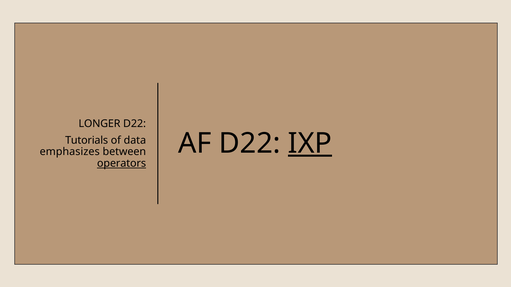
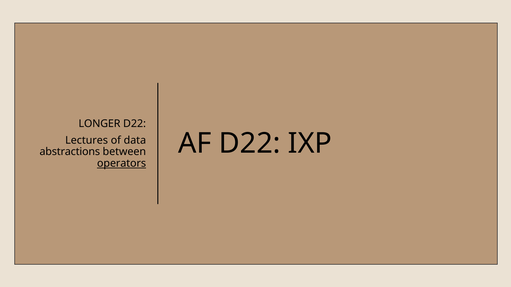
IXP underline: present -> none (310, 144)
Tutorials: Tutorials -> Lectures (87, 141)
emphasizes: emphasizes -> abstractions (70, 152)
